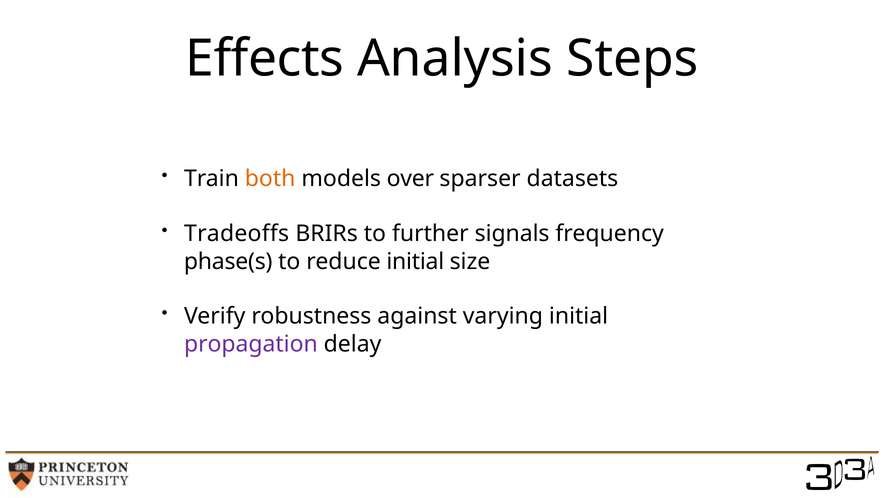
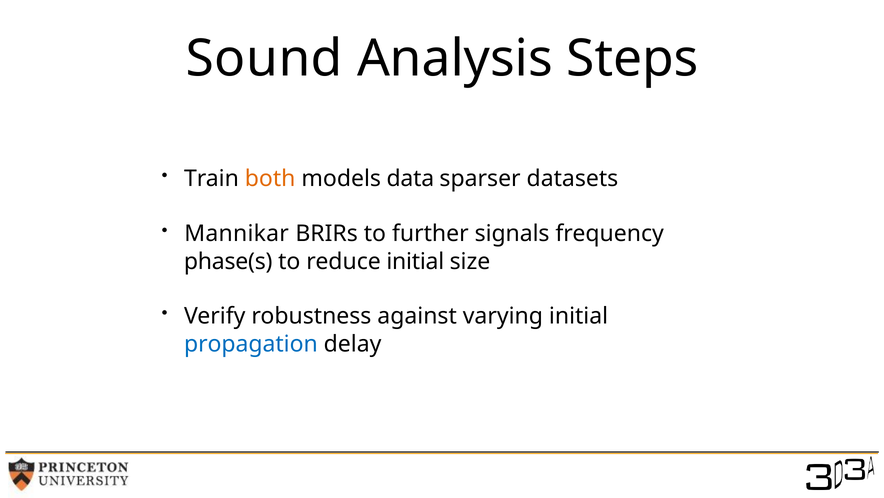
Effects: Effects -> Sound (264, 59)
over: over -> data (410, 179)
Tradeoffs: Tradeoffs -> Mannikar (237, 233)
propagation colour: purple -> blue (251, 343)
